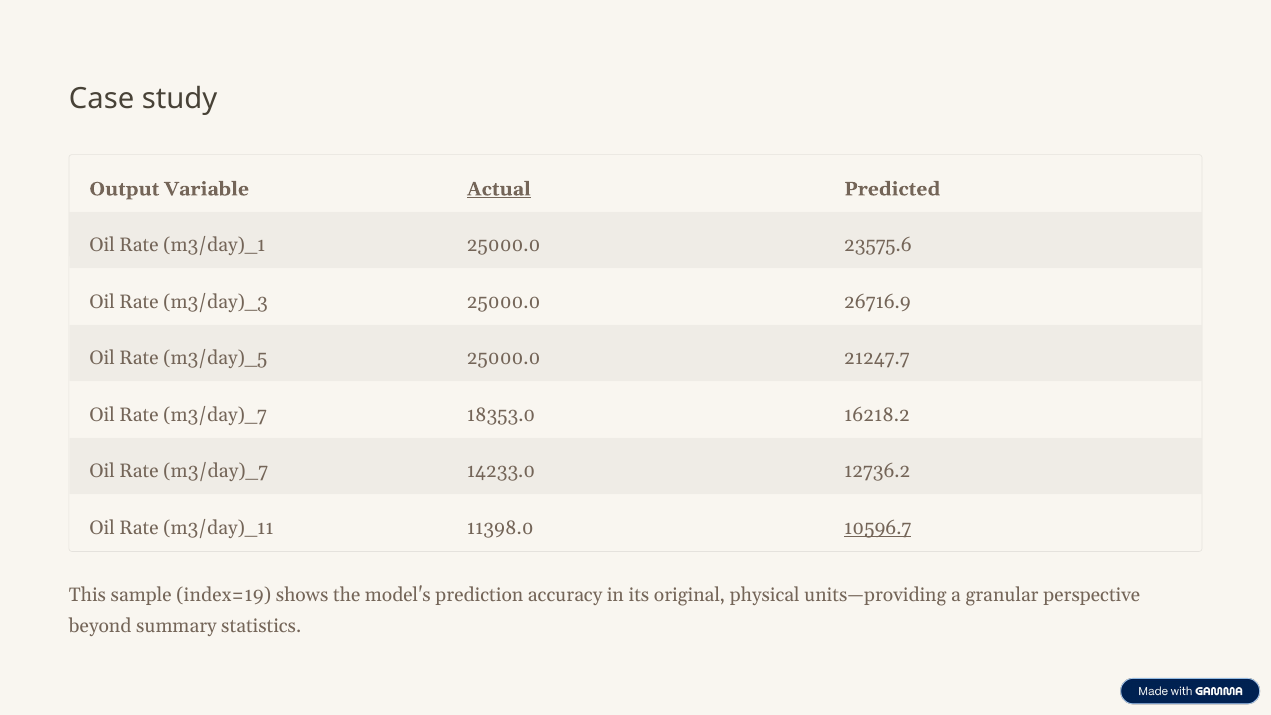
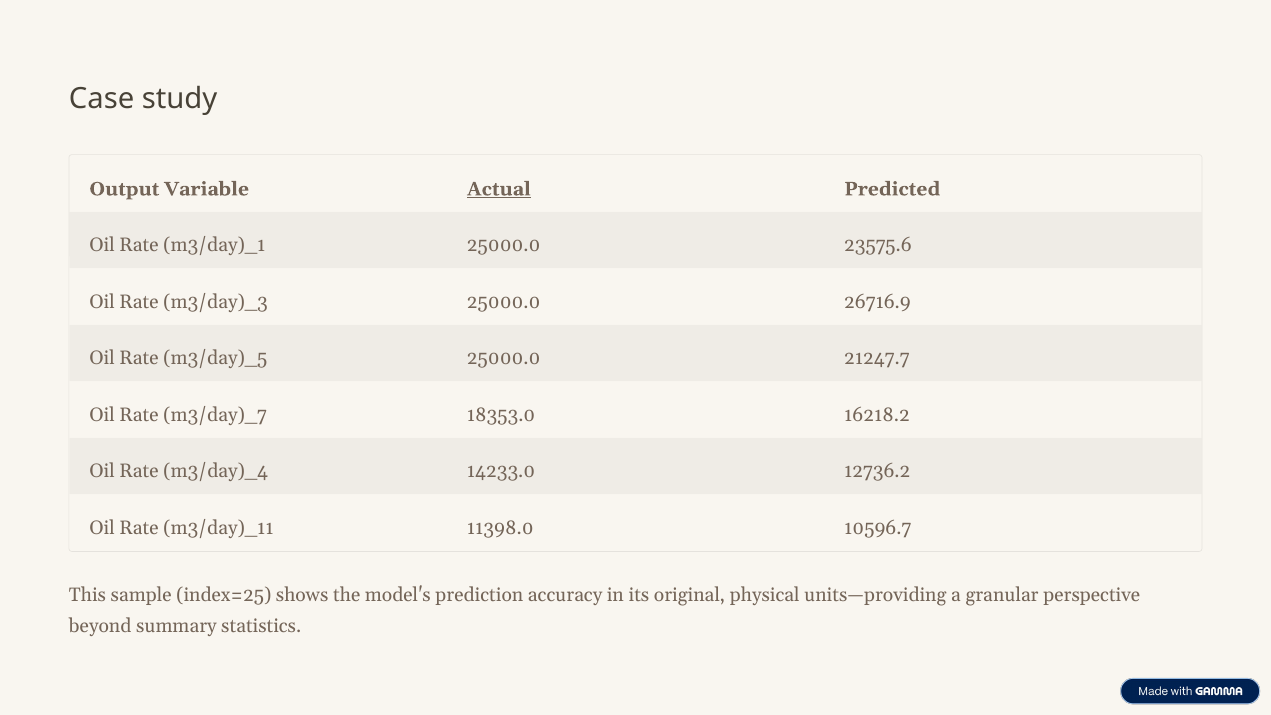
m3/day)_7: m3/day)_7 -> m3/day)_4 (216, 471)
10596.7 underline: present -> none (878, 528)
index=19: index=19 -> index=25 (224, 595)
